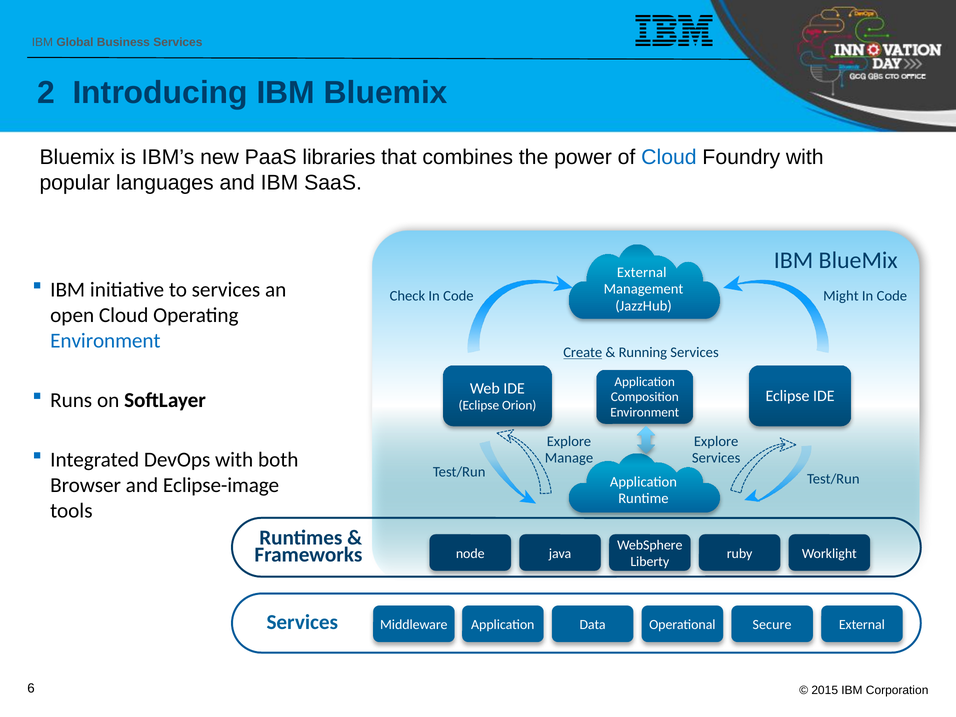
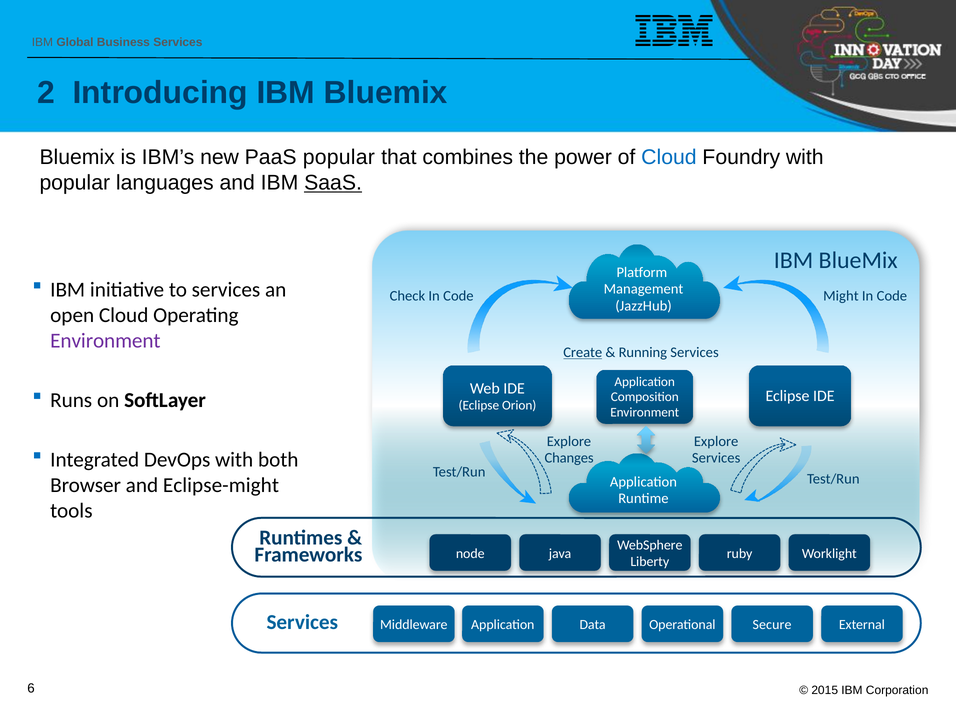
PaaS libraries: libraries -> popular (339, 157)
SaaS underline: none -> present (333, 183)
External: External -> Platform (642, 272)
Environment colour: blue -> purple (105, 341)
Manage: Manage -> Changes (569, 458)
Eclipse-image: Eclipse-image -> Eclipse-might (221, 485)
